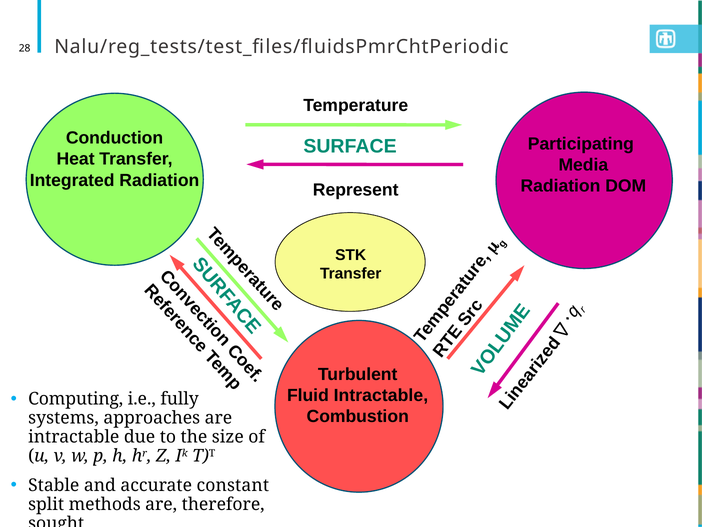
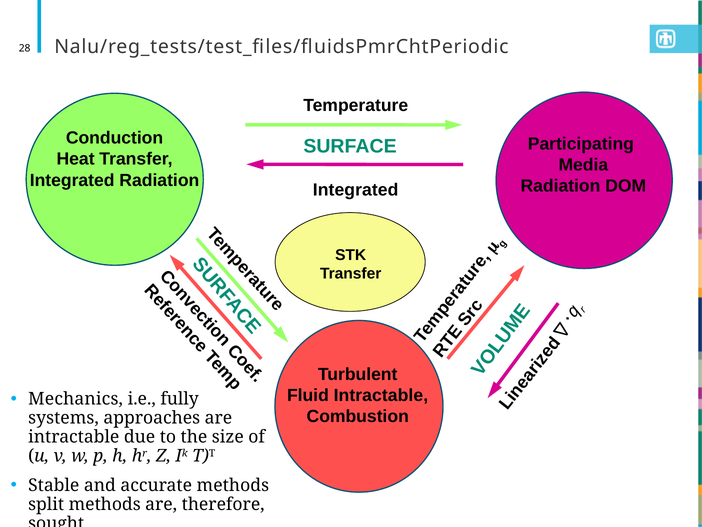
Represent: Represent -> Integrated (356, 190)
Computing: Computing -> Mechanics (76, 399)
accurate constant: constant -> methods (233, 485)
